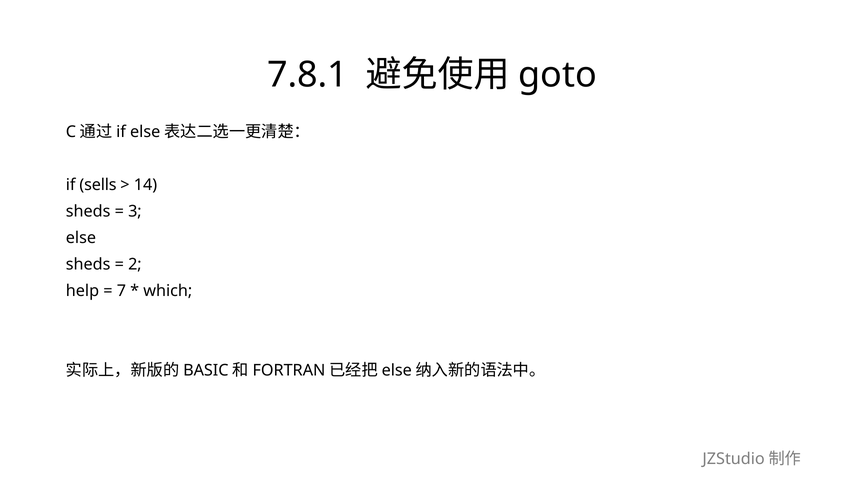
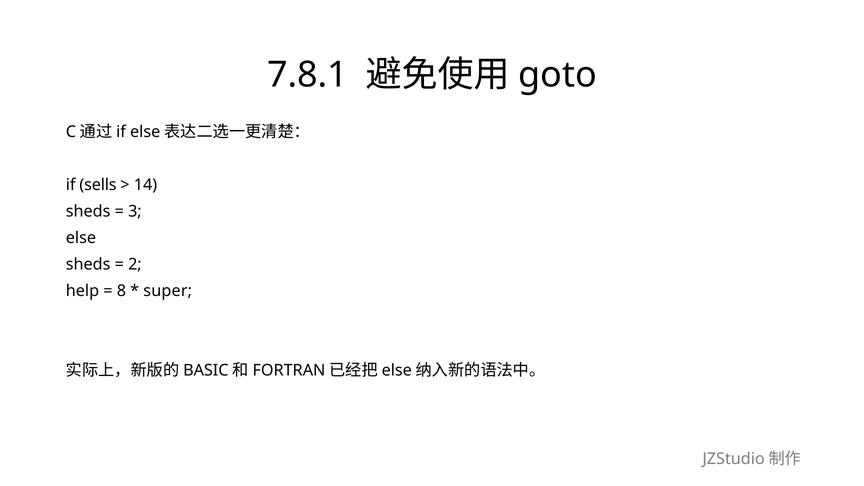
7: 7 -> 8 (121, 291)
which: which -> super (168, 291)
